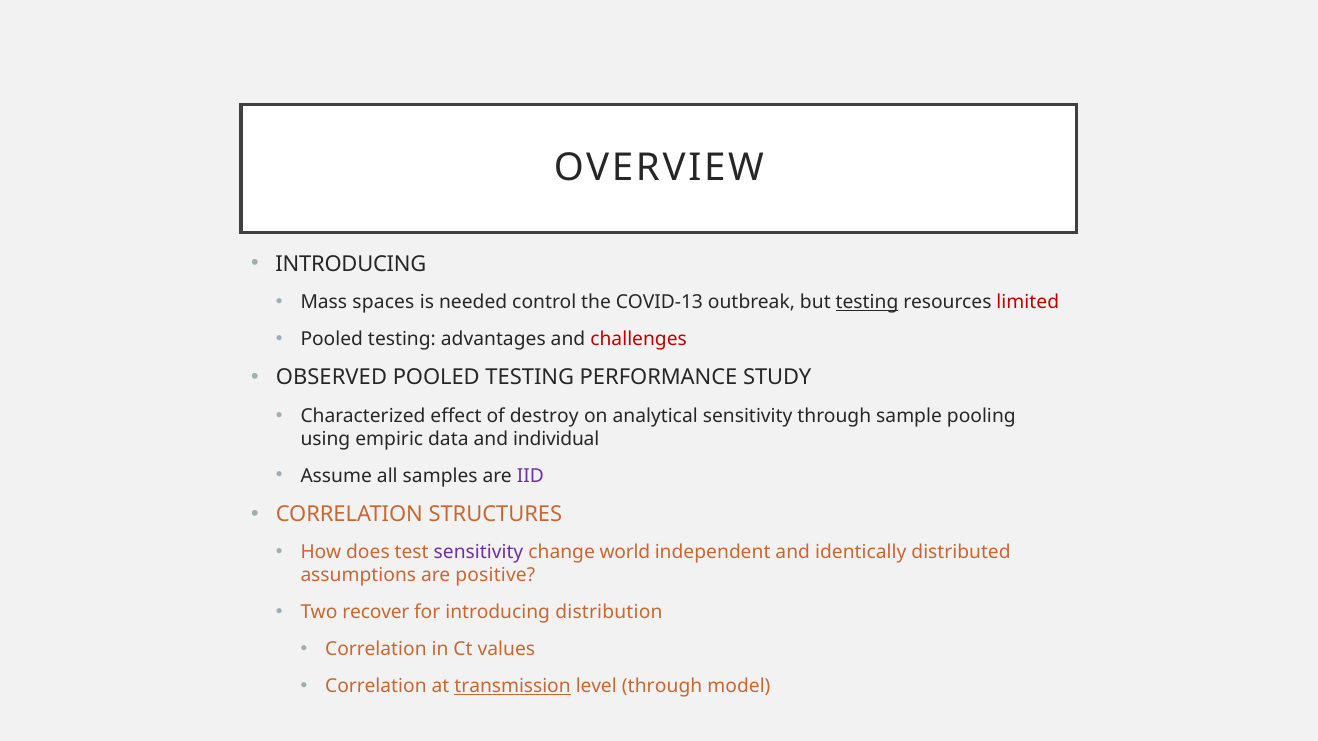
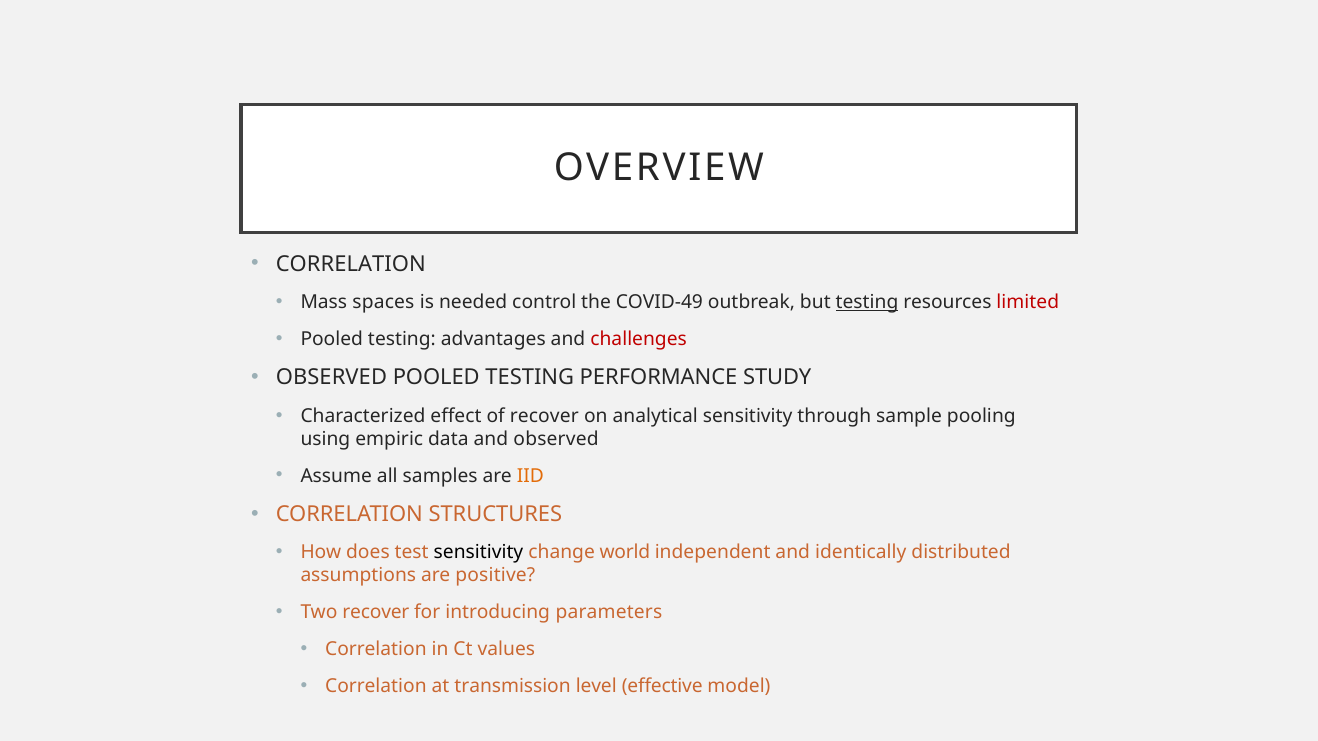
INTRODUCING: INTRODUCING -> CORRELATION (351, 264)
COVID-13: COVID-13 -> COVID-49 (659, 302)
of destroy: destroy -> recover (544, 416)
and individual: individual -> observed (556, 439)
IID colour: purple -> orange (530, 476)
sensitivity colour: purple -> black (478, 553)
distribution: distribution -> parameters (609, 613)
transmission underline: present -> none (513, 686)
level through: through -> effective (662, 686)
